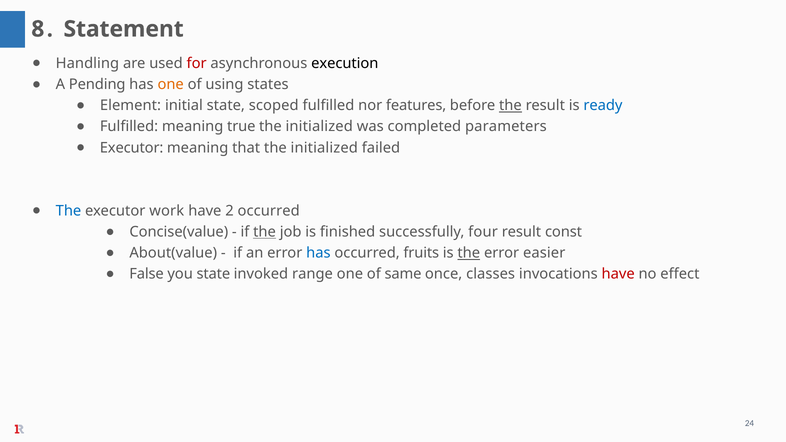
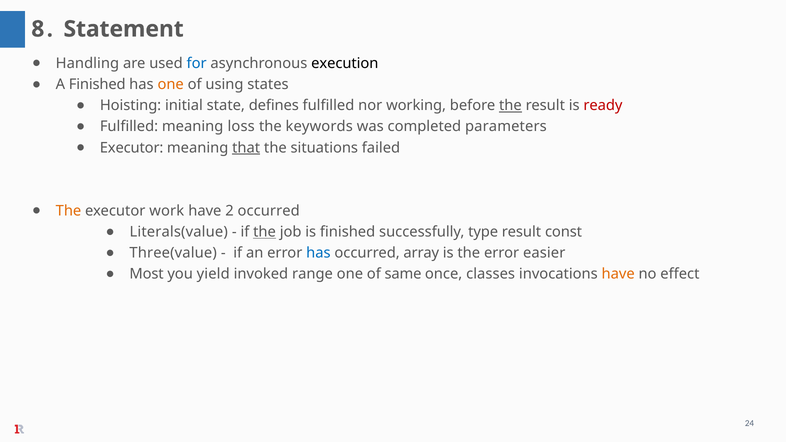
for colour: red -> blue (197, 63)
A Pending: Pending -> Finished (97, 85)
Element: Element -> Hoisting (131, 106)
scoped: scoped -> defines (274, 106)
features: features -> working (416, 106)
ready colour: blue -> red (603, 106)
true: true -> loss (241, 127)
initialized: initialized -> keywords (319, 127)
that underline: none -> present (246, 148)
initialized: initialized -> situations (324, 148)
The colour: blue -> orange (68, 211)
Concise(value: Concise(value -> Literals(value (179, 232)
four: four -> type (483, 232)
About(value: About(value -> Three(value (173, 253)
fruits: fruits -> array (421, 253)
the underline: present -> none (469, 253)
False: False -> Most (147, 274)
you state: state -> yield (213, 274)
have colour: red -> orange (618, 274)
